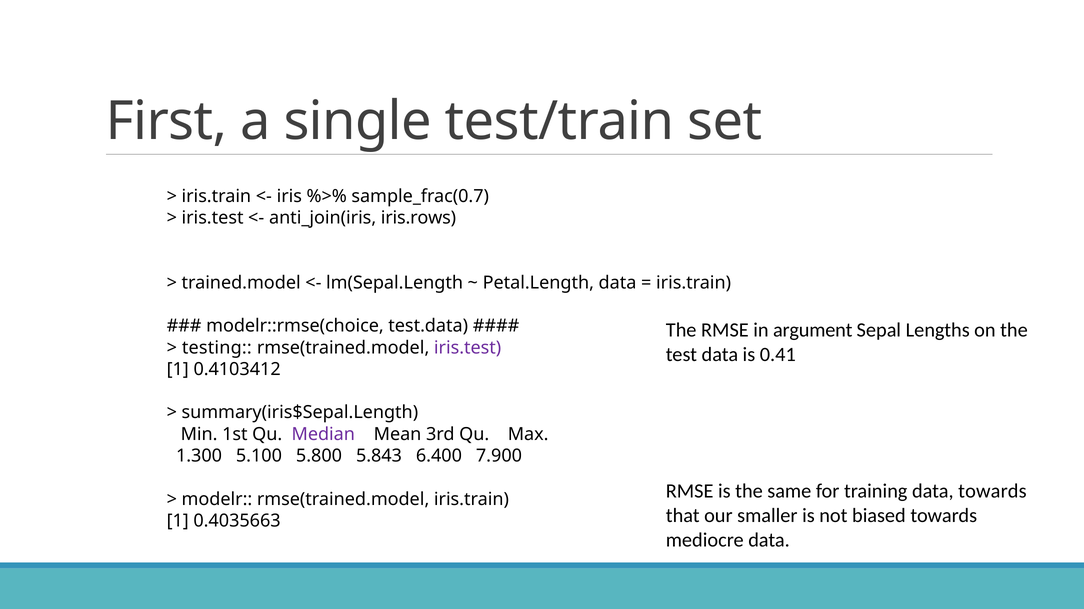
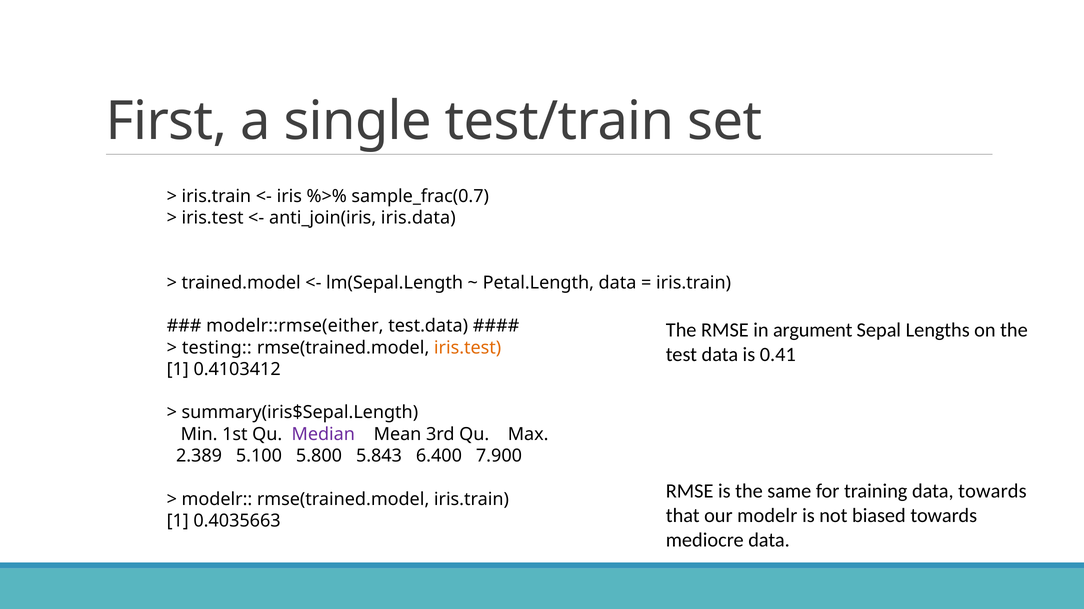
iris.rows: iris.rows -> iris.data (418, 218)
modelr::rmse(choice: modelr::rmse(choice -> modelr::rmse(either (295, 326)
iris.test colour: purple -> orange (468, 348)
1.300: 1.300 -> 2.389 (199, 456)
our smaller: smaller -> modelr (767, 516)
